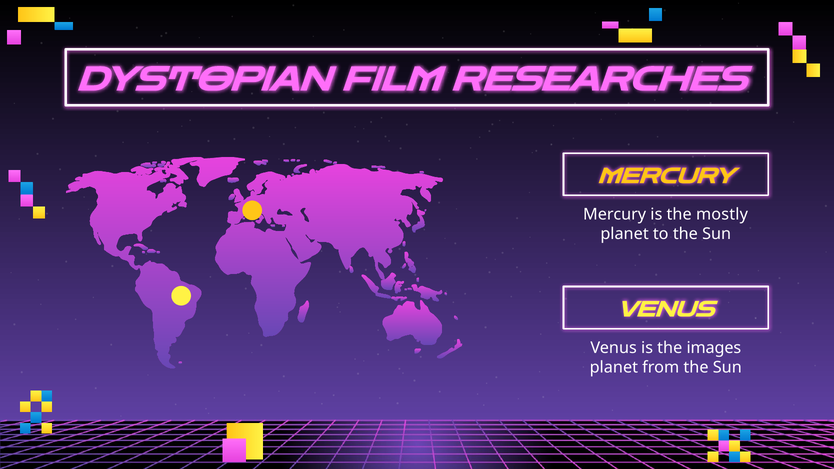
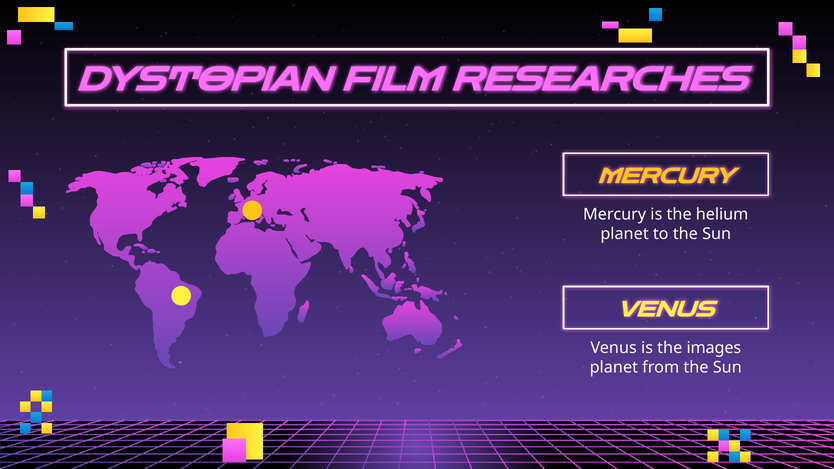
mostly: mostly -> helium (722, 215)
